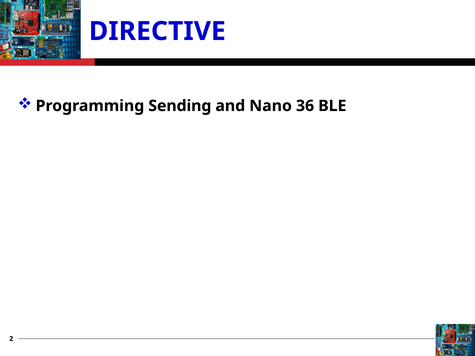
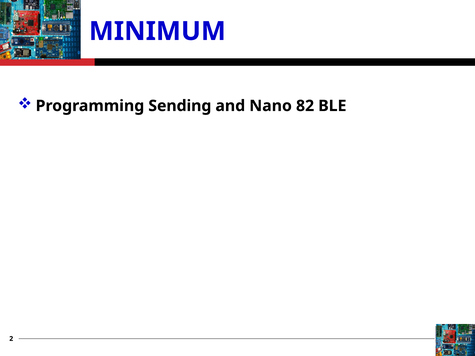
DIRECTIVE: DIRECTIVE -> MINIMUM (157, 31)
36: 36 -> 82 (305, 106)
